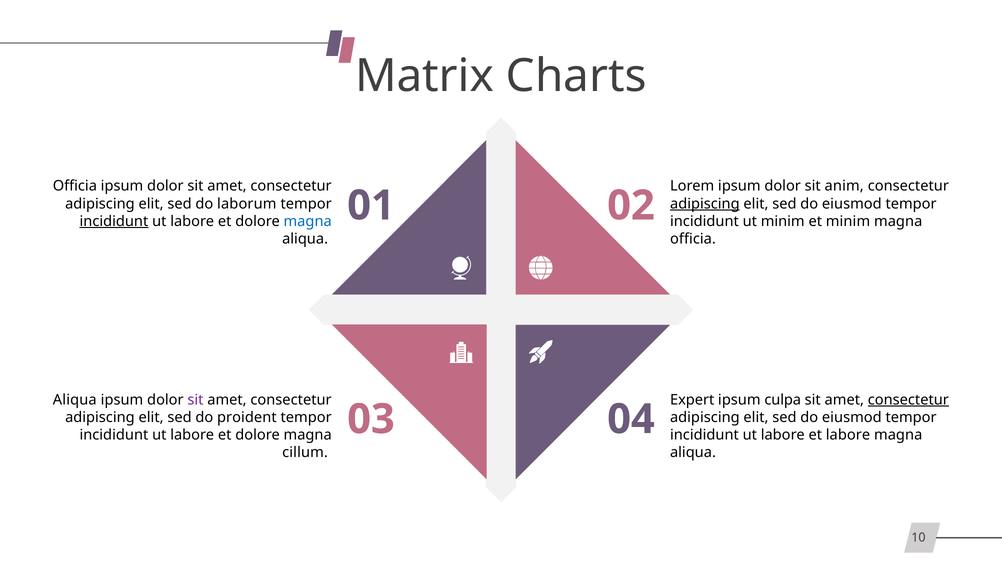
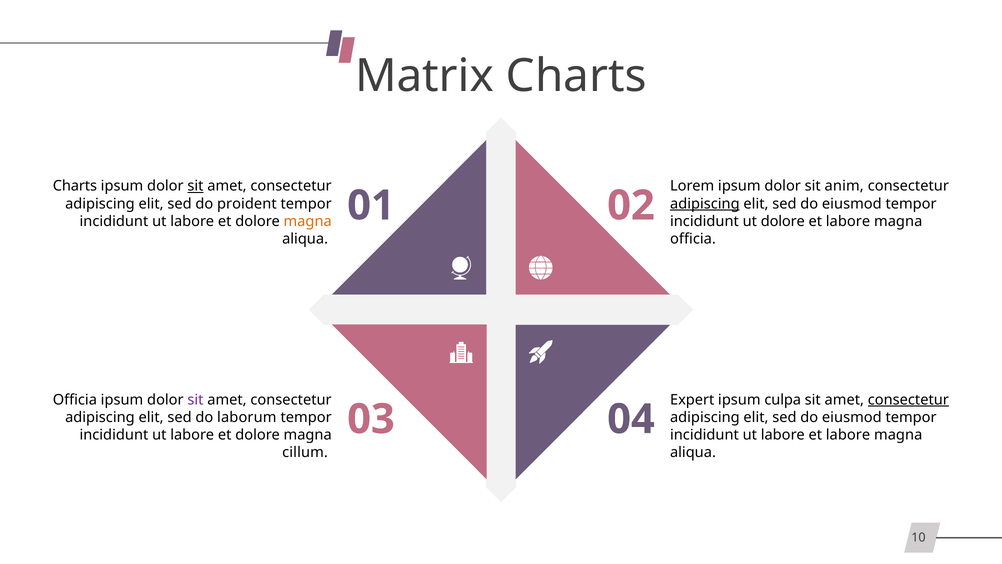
Officia: Officia -> Charts (75, 186)
sit underline: none -> present (195, 186)
laborum: laborum -> proident (247, 204)
incididunt underline: present -> none (114, 221)
magna colour: blue -> orange (308, 221)
ut minim: minim -> dolore (783, 221)
minim: minim -> labore (848, 221)
Aliqua: Aliqua -> Officia (75, 400)
proident: proident -> laborum (247, 417)
